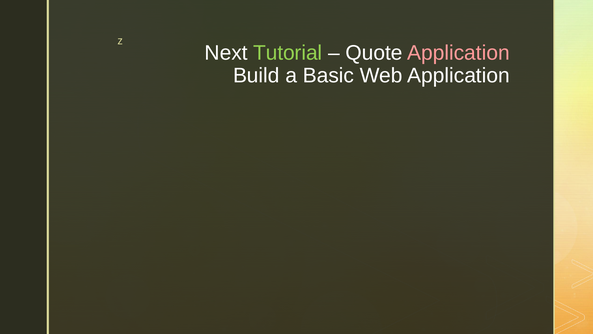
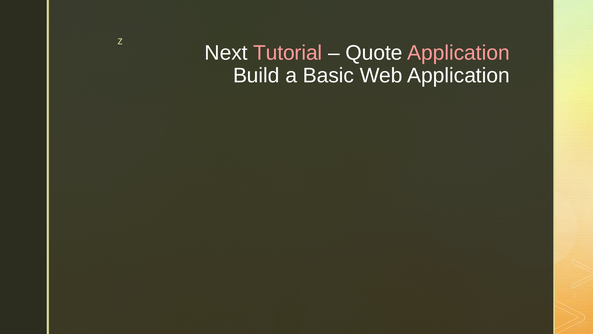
Tutorial colour: light green -> pink (288, 53)
